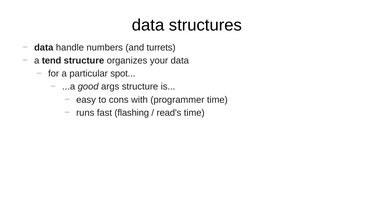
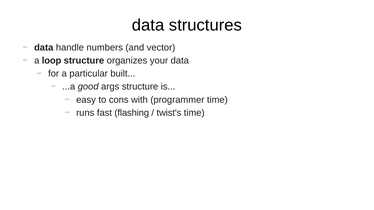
turrets: turrets -> vector (161, 48)
tend: tend -> loop (52, 61)
spot: spot -> built (123, 74)
read's: read's -> twist's (169, 113)
